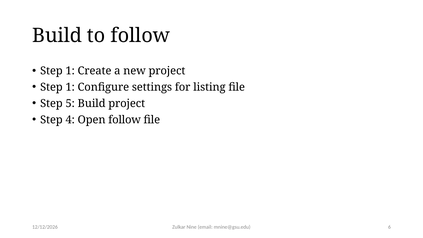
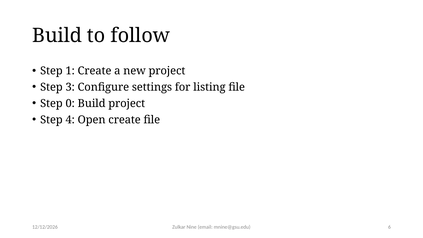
1: 1 -> 3 (70, 87)
5: 5 -> 0 (70, 103)
Open follow: follow -> create (125, 120)
